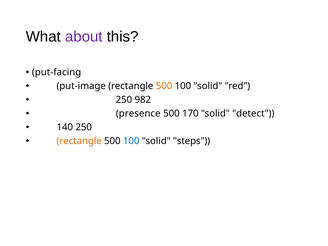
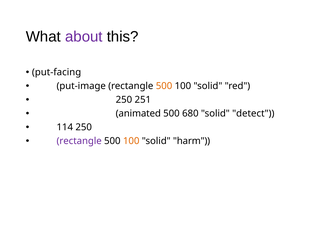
982: 982 -> 251 (143, 100)
presence: presence -> animated (138, 113)
170: 170 -> 680 (190, 113)
140: 140 -> 114 (65, 127)
rectangle colour: orange -> purple (79, 141)
100 colour: blue -> orange (131, 141)
steps: steps -> harm (192, 141)
